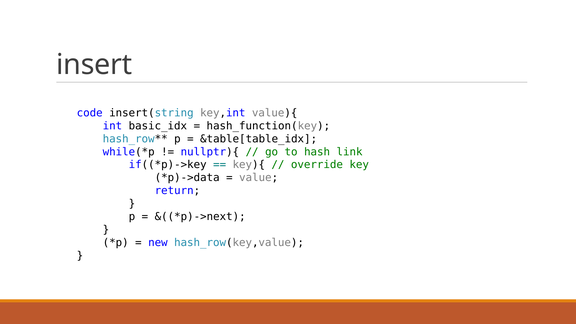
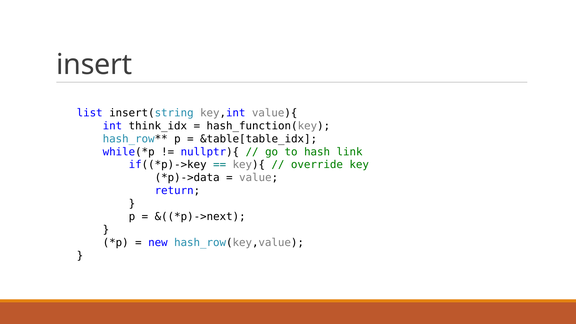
code: code -> list (90, 113)
basic_idx: basic_idx -> think_idx (158, 126)
